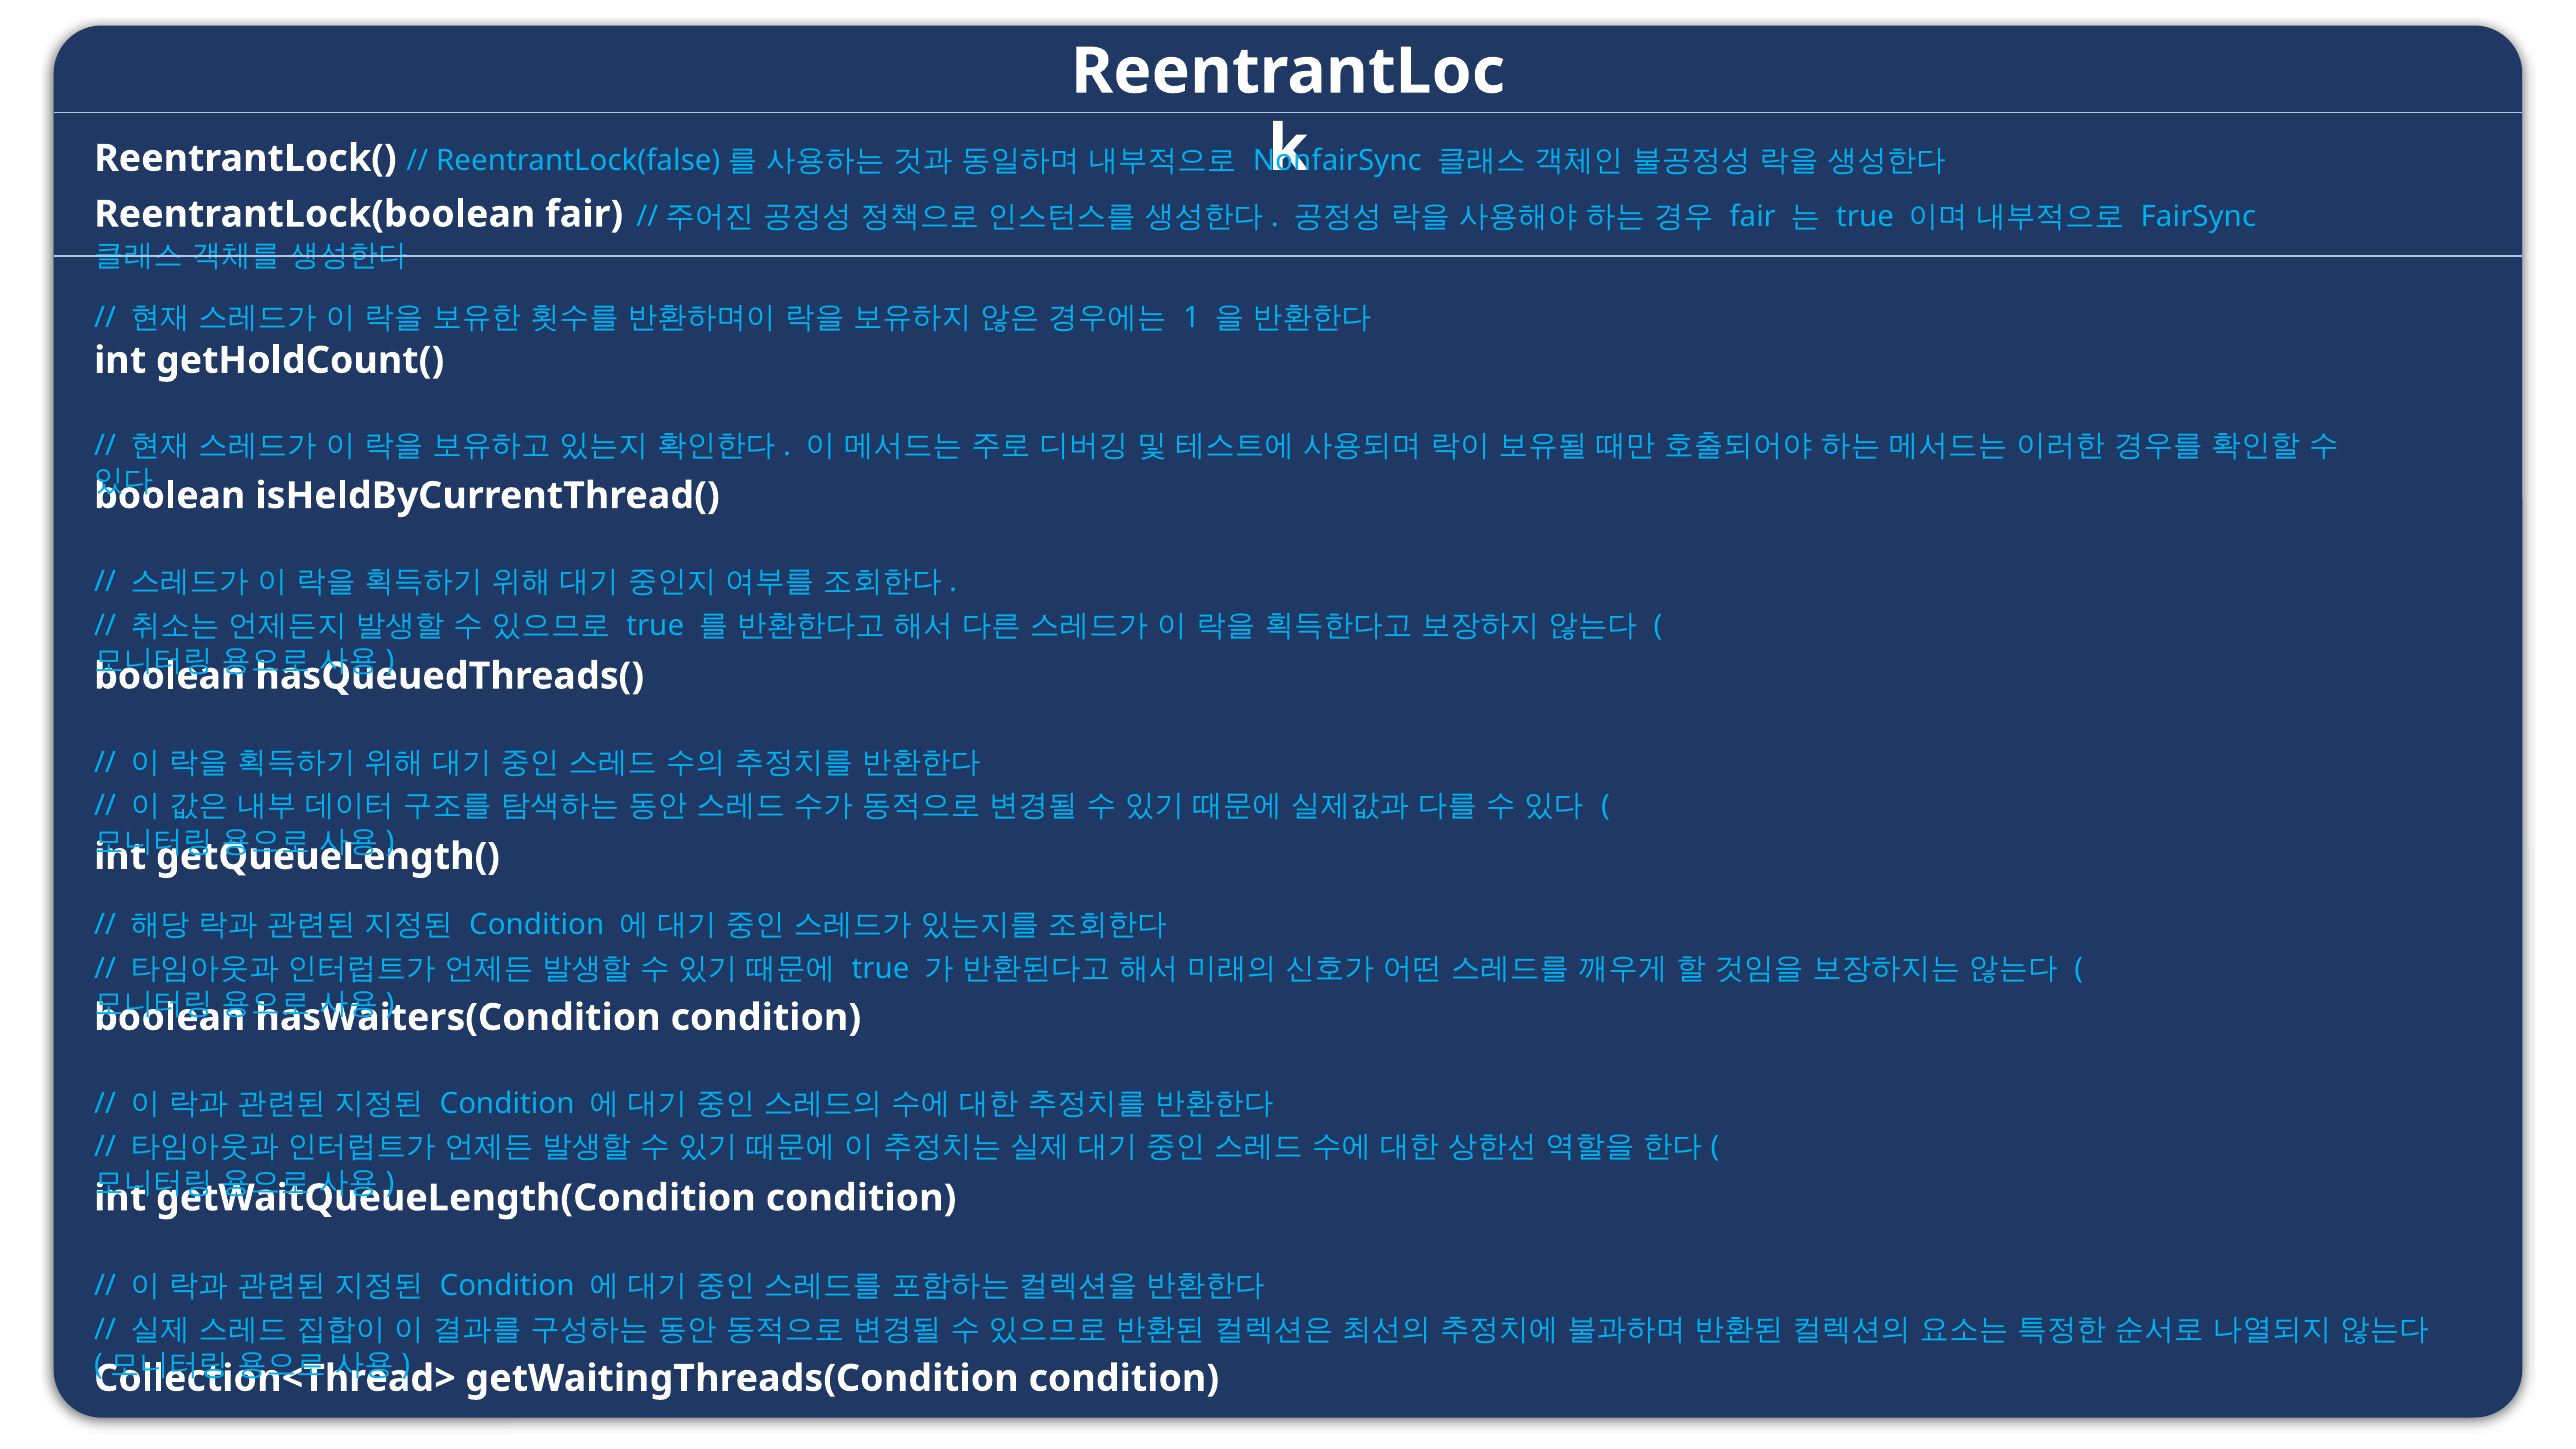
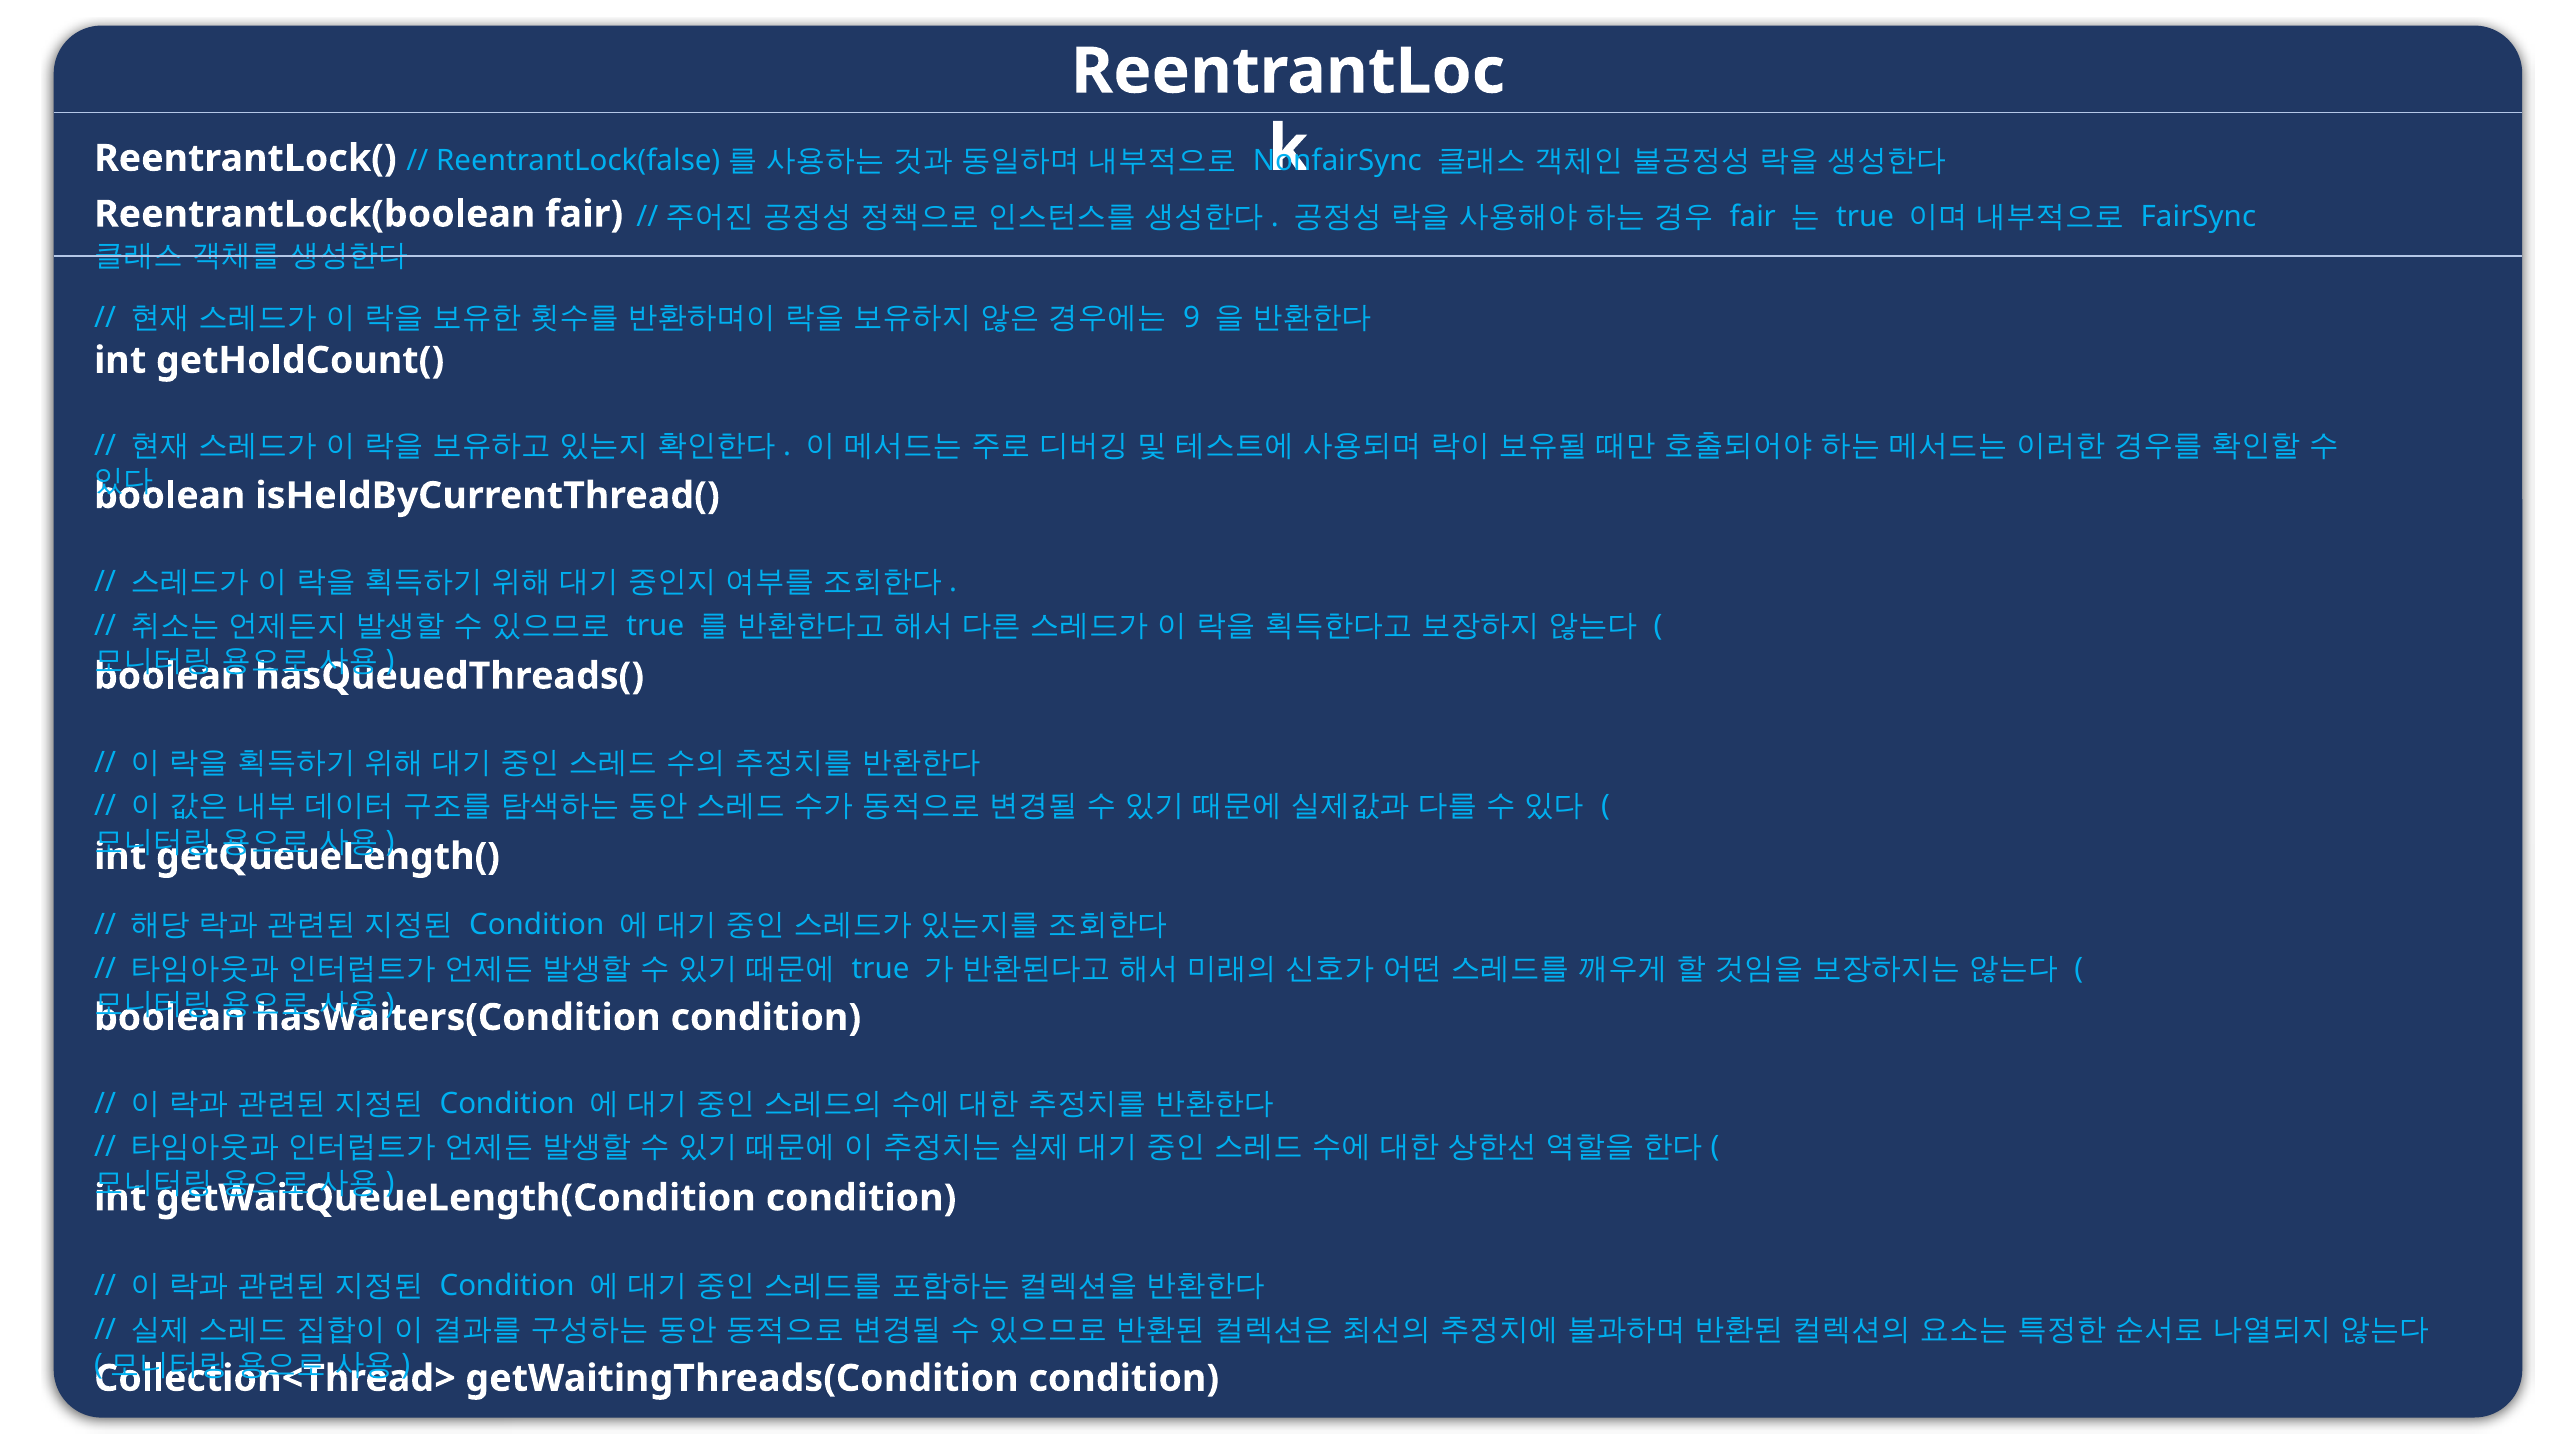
1: 1 -> 9 (1192, 318)
